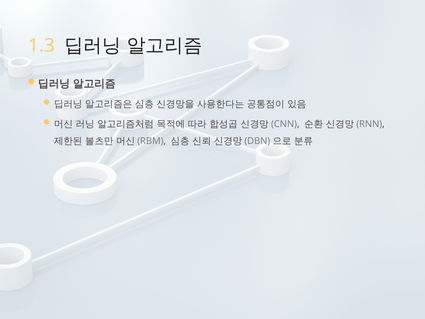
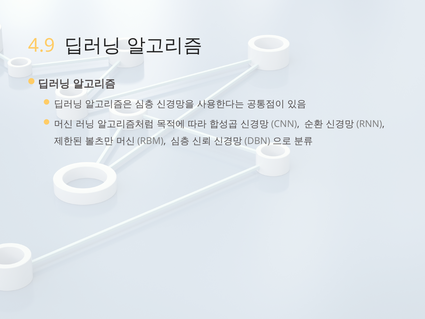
1.3: 1.3 -> 4.9 (42, 46)
